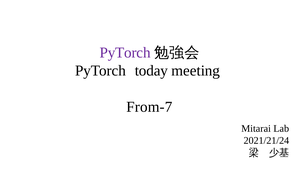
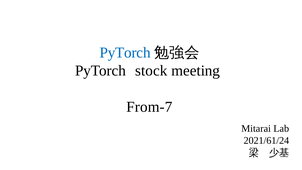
PyTorch colour: purple -> blue (125, 53)
today: today -> stock (151, 71)
2021/21/24: 2021/21/24 -> 2021/61/24 (266, 141)
